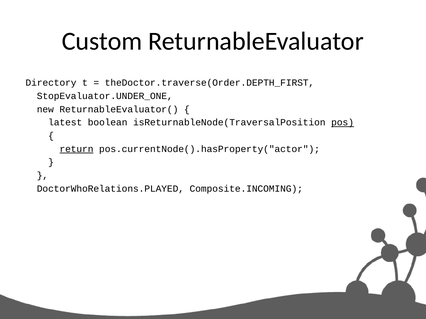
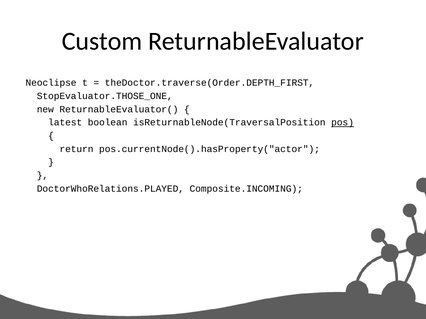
Directory: Directory -> Neoclipse (51, 83)
StopEvaluator.UNDER_ONE: StopEvaluator.UNDER_ONE -> StopEvaluator.THOSE_ONE (105, 96)
return underline: present -> none (76, 149)
